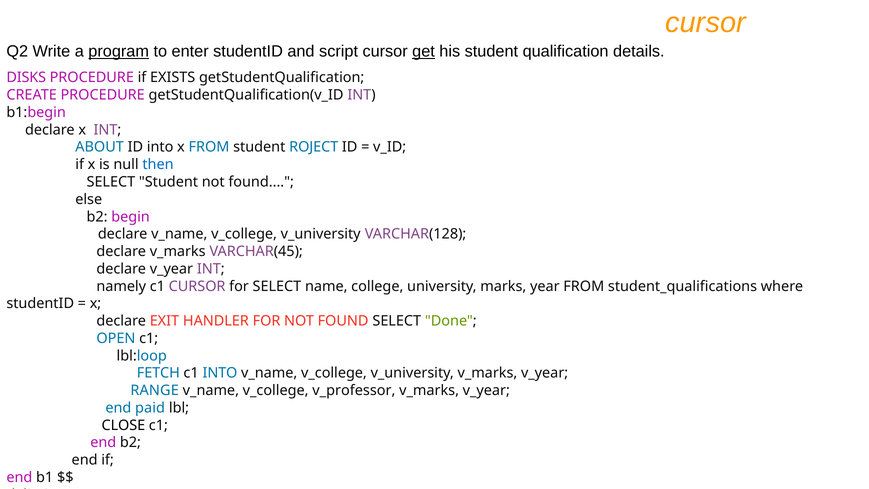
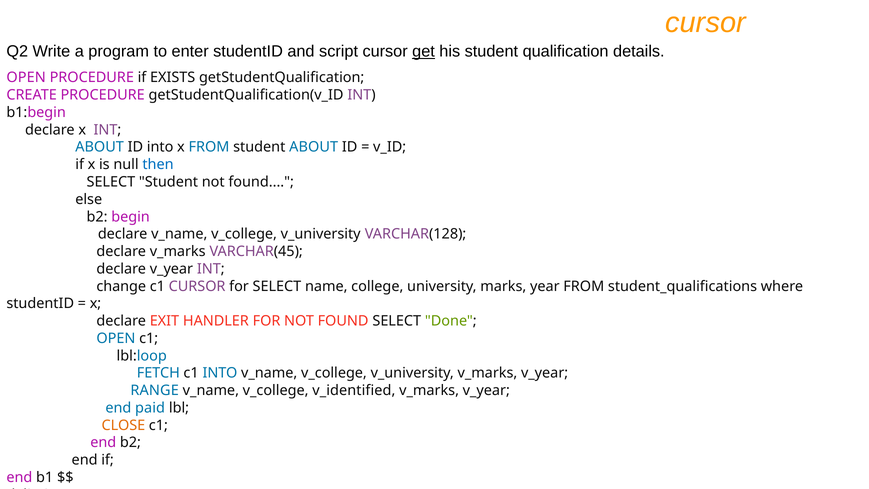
program underline: present -> none (119, 51)
DISKS: DISKS -> OPEN (26, 78)
student ROJECT: ROJECT -> ABOUT (314, 147)
namely: namely -> change (121, 286)
v_professor: v_professor -> v_identified (354, 390)
CLOSE colour: black -> orange (123, 425)
